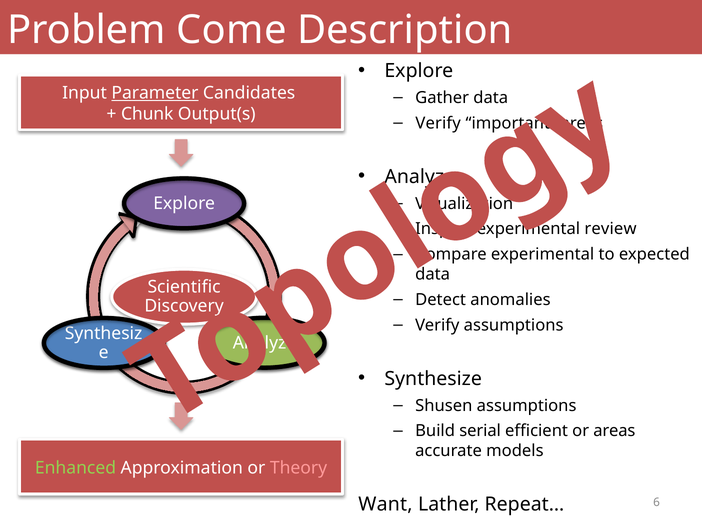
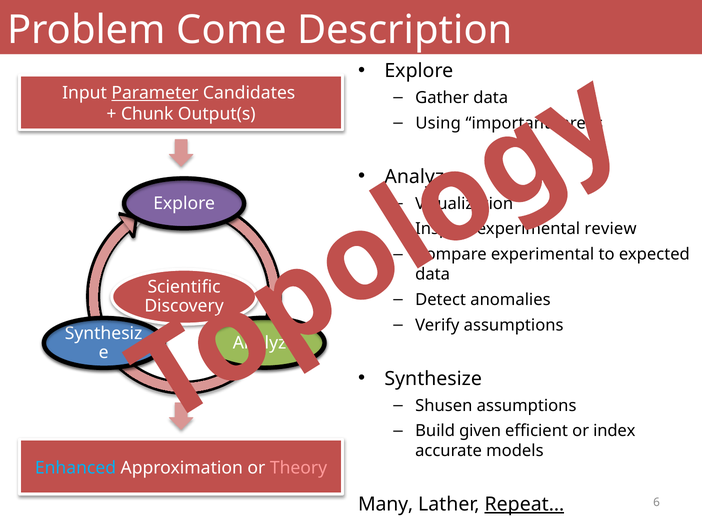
Verify: Verify -> Using (438, 123)
serial: serial -> given (480, 431)
or areas: areas -> index (614, 431)
Enhanced colour: light green -> light blue (75, 467)
Want: Want -> Many (386, 504)
Repeat… underline: none -> present (524, 504)
